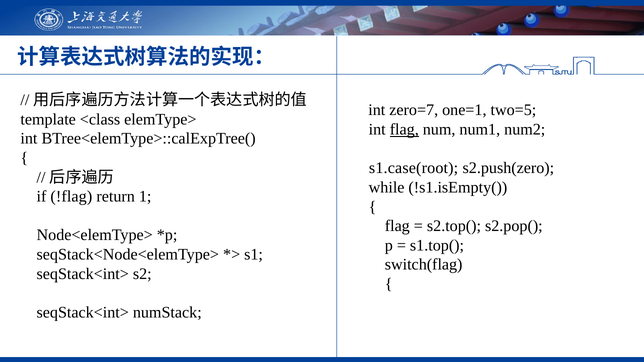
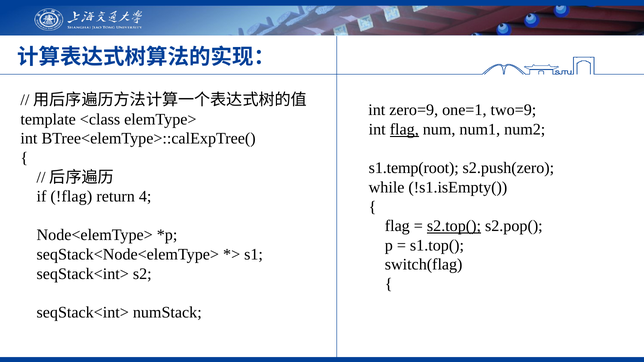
zero=7: zero=7 -> zero=9 (414, 110)
two=5: two=5 -> two=9 (513, 110)
s1.case(root: s1.case(root -> s1.temp(root (414, 168)
1: 1 -> 4 (145, 197)
s2.top( underline: none -> present (454, 226)
